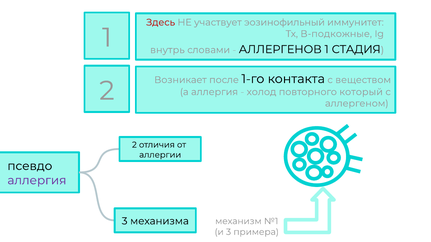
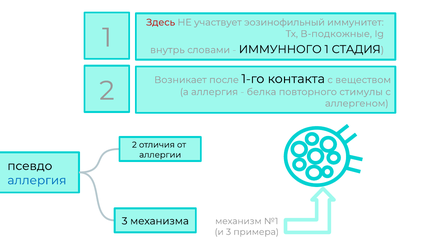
АЛЛЕРГЕНОВ: АЛЛЕРГЕНОВ -> ИММУННОГО (280, 49)
холод: холод -> белка (261, 92)
который: который -> стимулы (361, 92)
аллергия colour: purple -> blue (37, 181)
